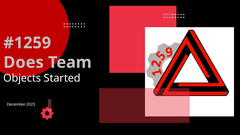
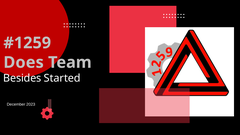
Objects: Objects -> Besides (22, 78)
